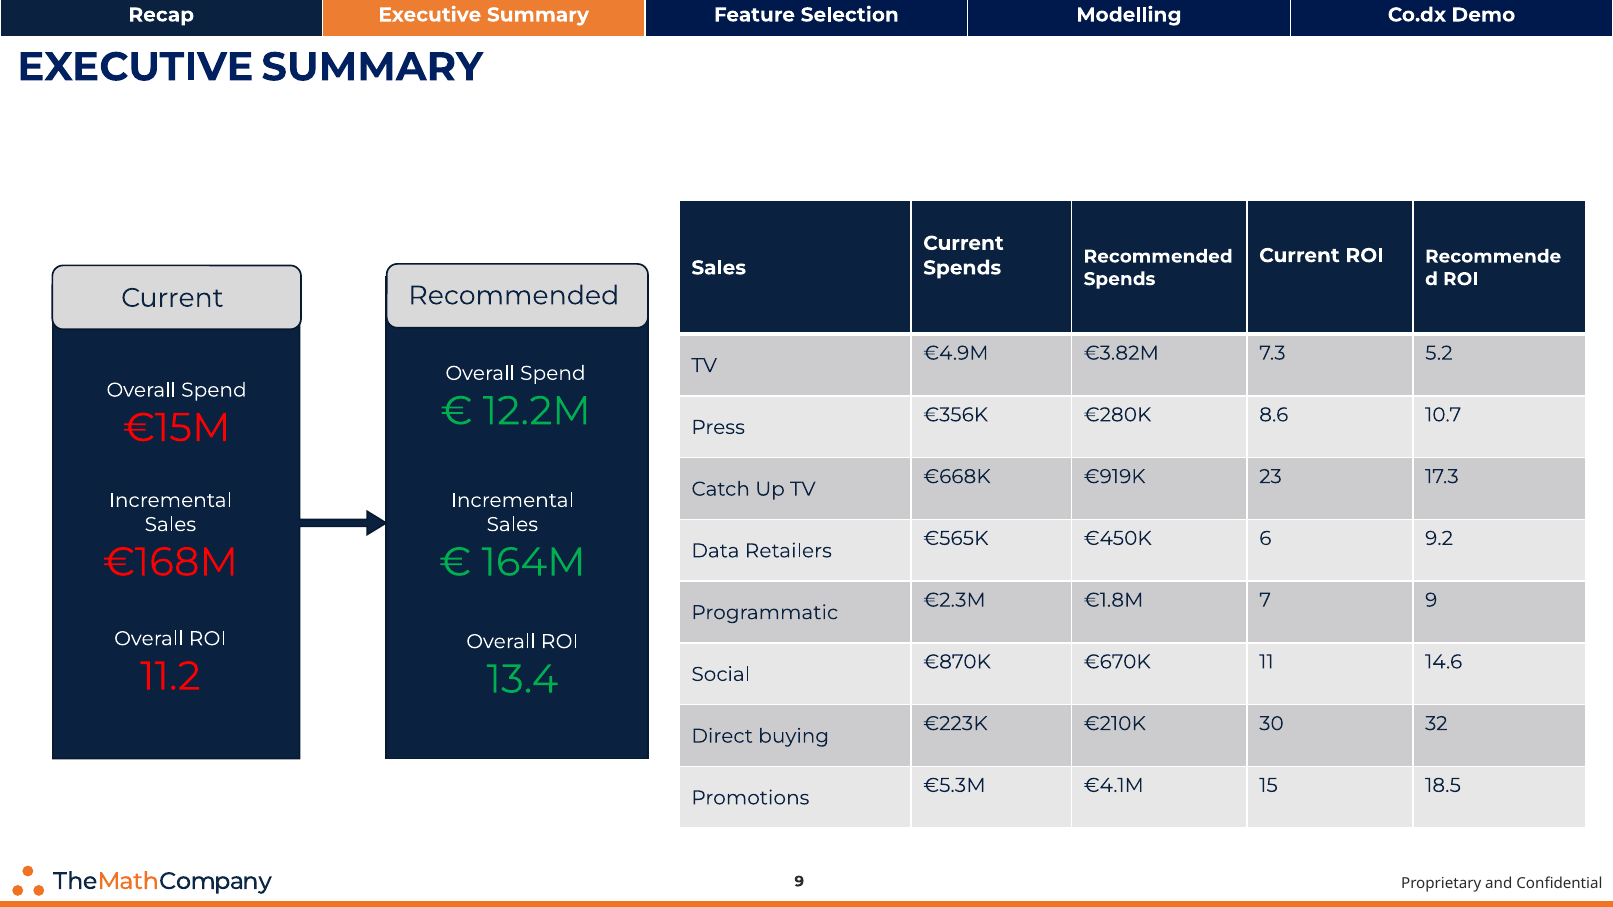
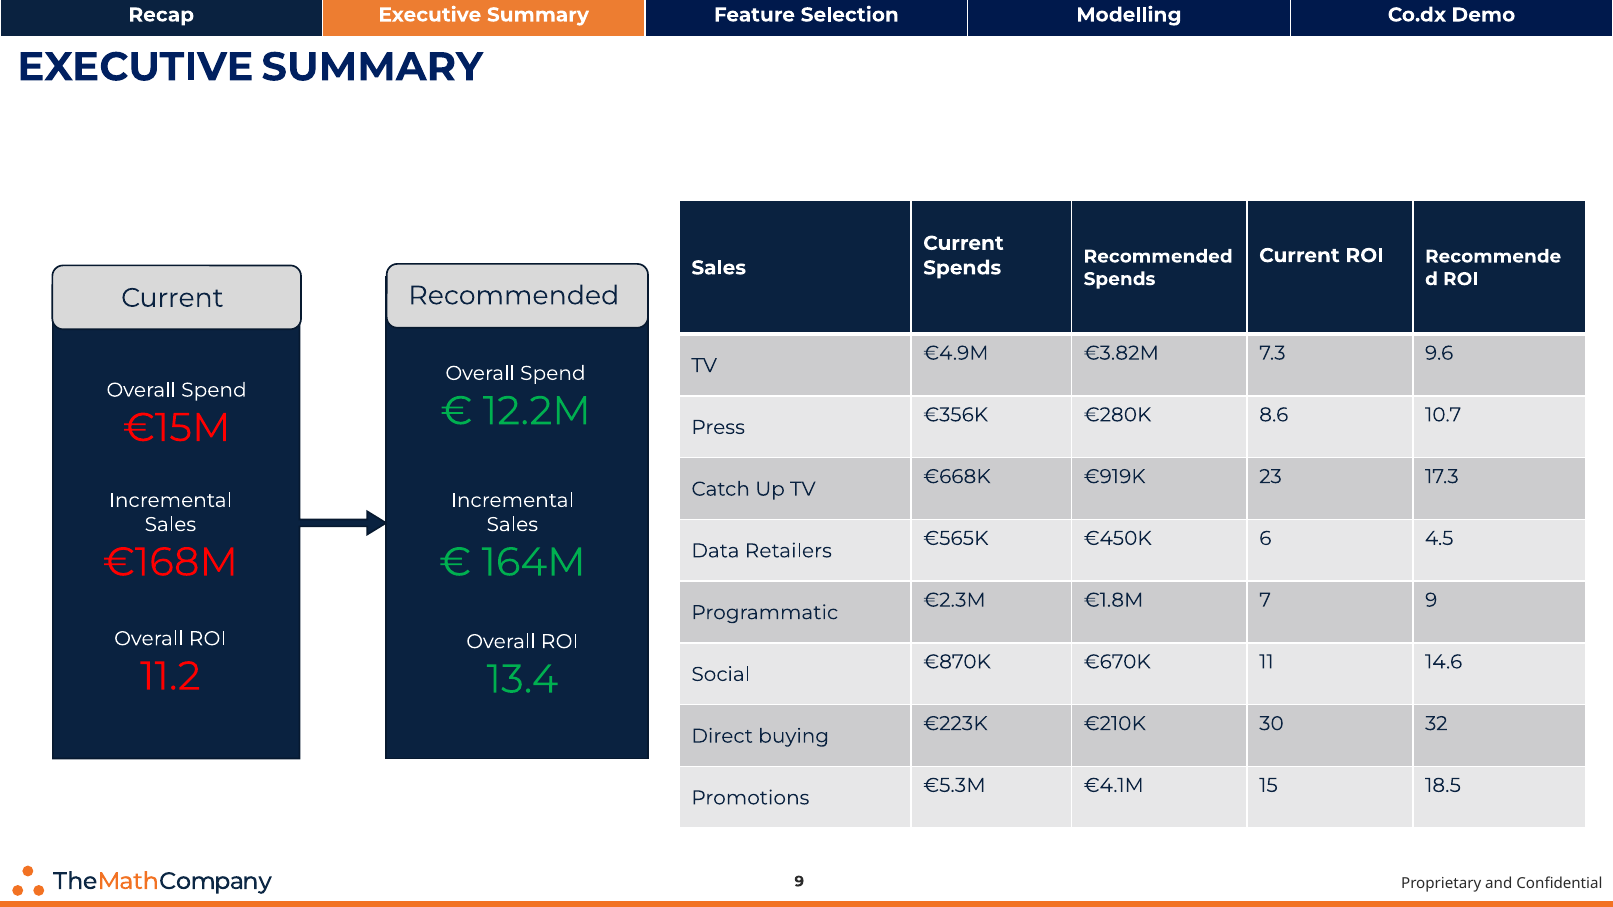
5.2: 5.2 -> 9.6 (1439, 353)
9.2: 9.2 -> 4.5 (1439, 538)
